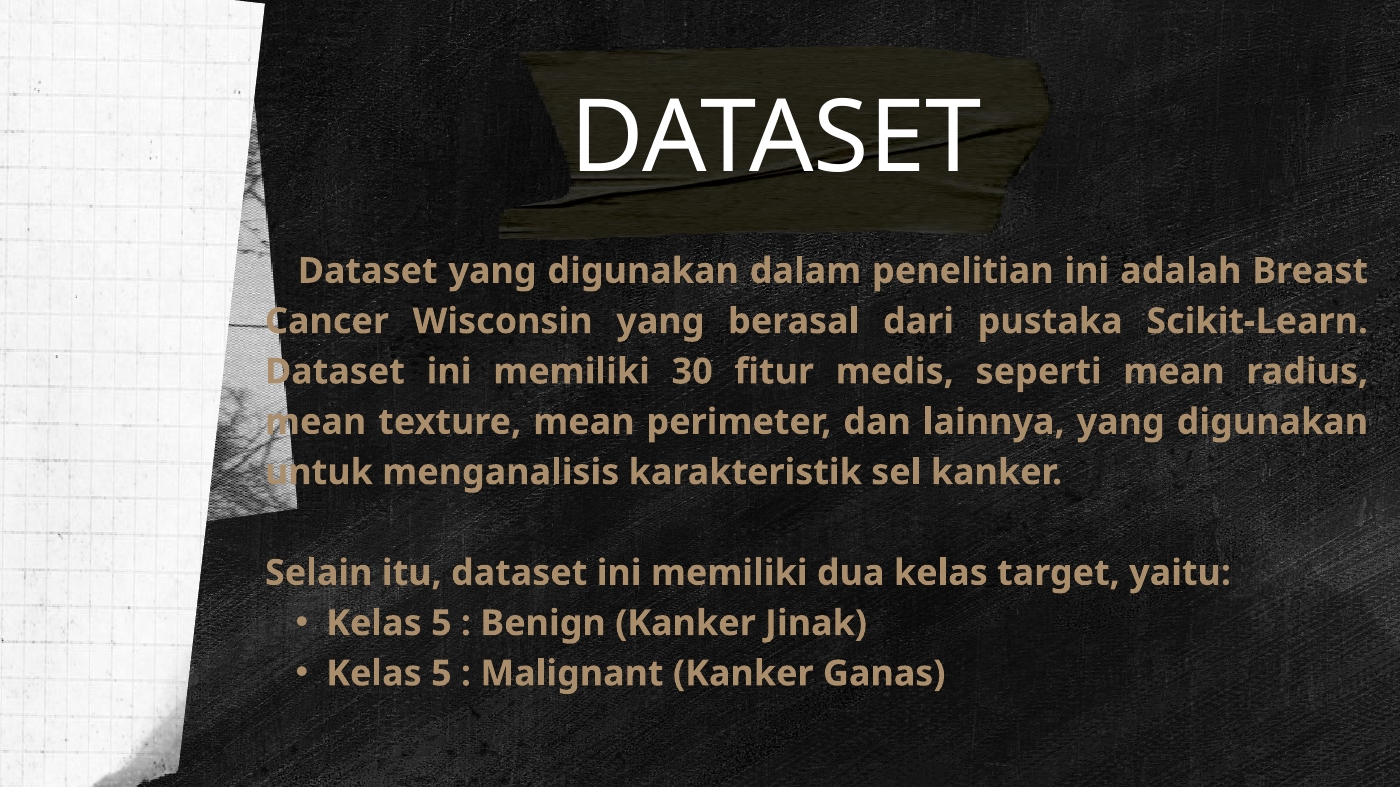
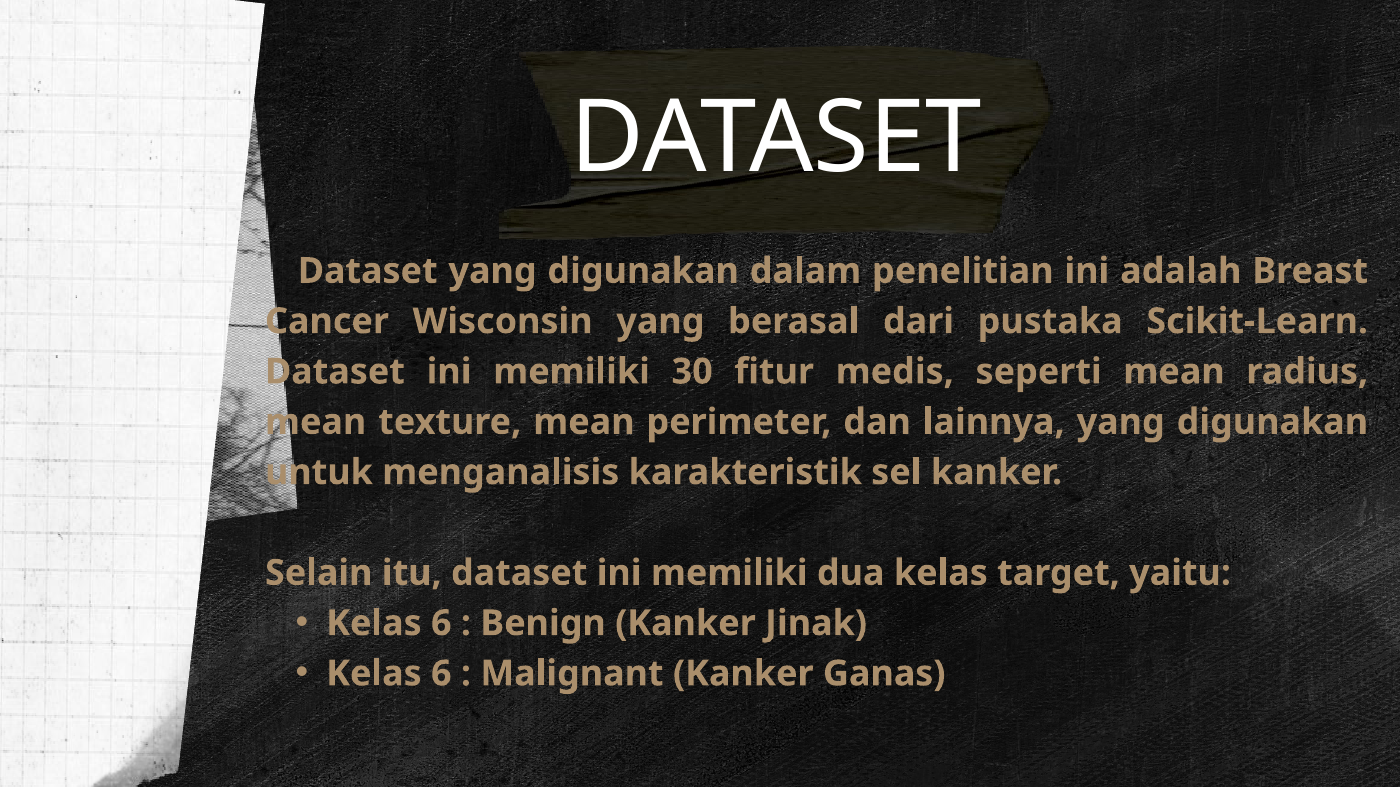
5: 5 -> 6 (441, 624)
5: 5 -> 6 (441, 674)
